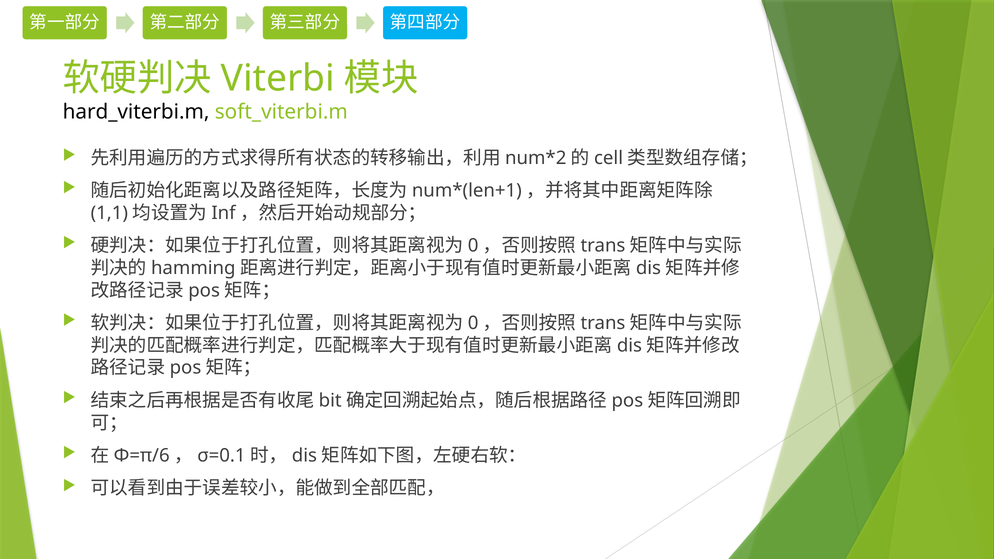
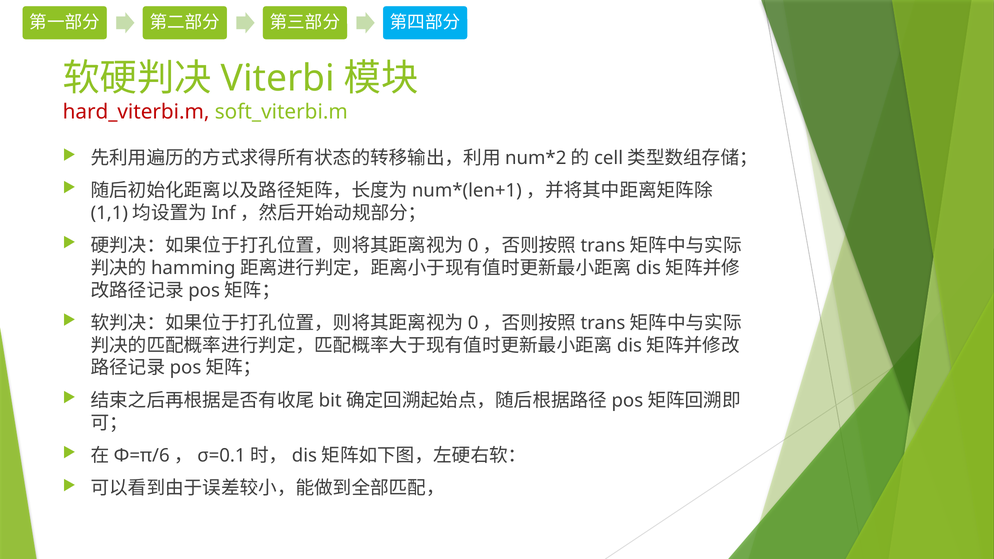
hard_viterbi.m colour: black -> red (136, 112)
